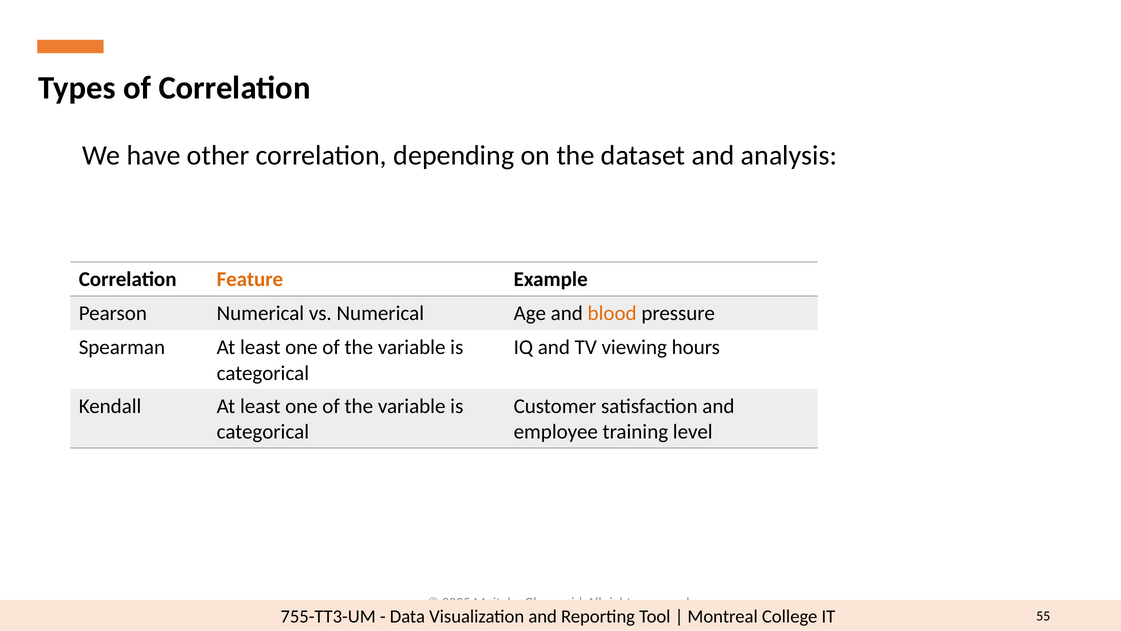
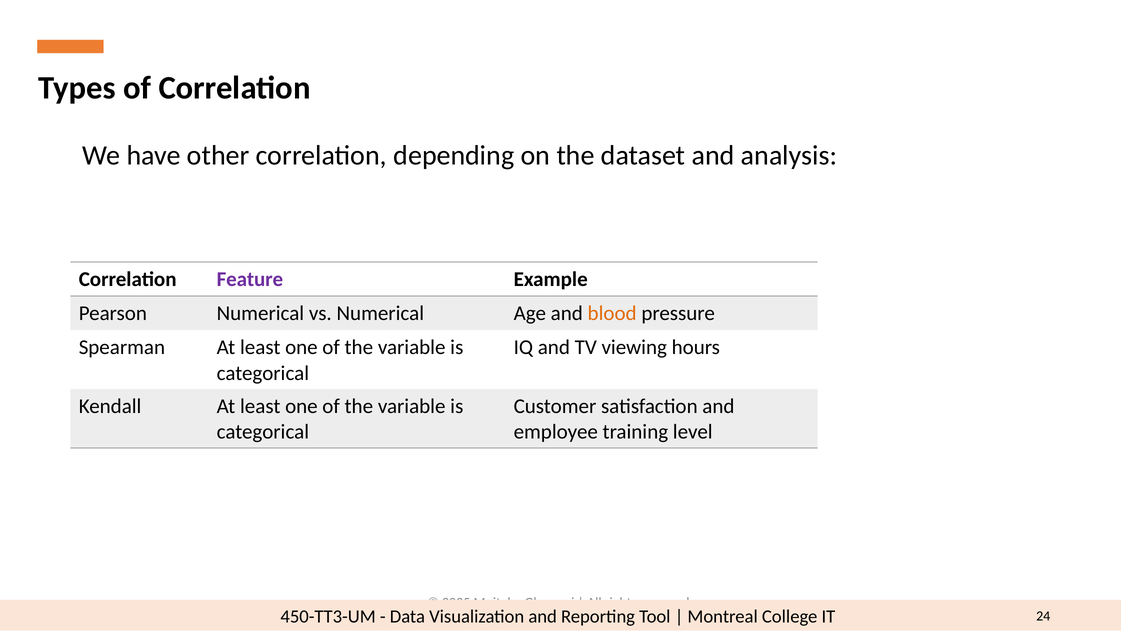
Feature colour: orange -> purple (250, 279)
755-TT3-UM: 755-TT3-UM -> 450-TT3-UM (328, 616)
55: 55 -> 24 (1043, 616)
